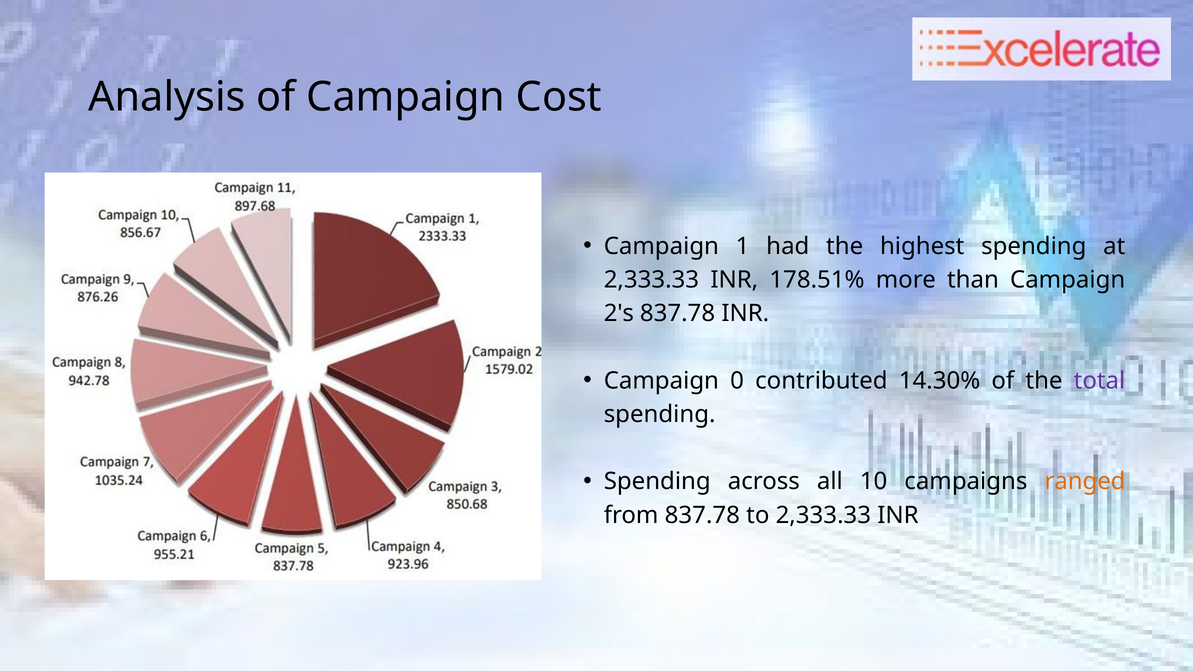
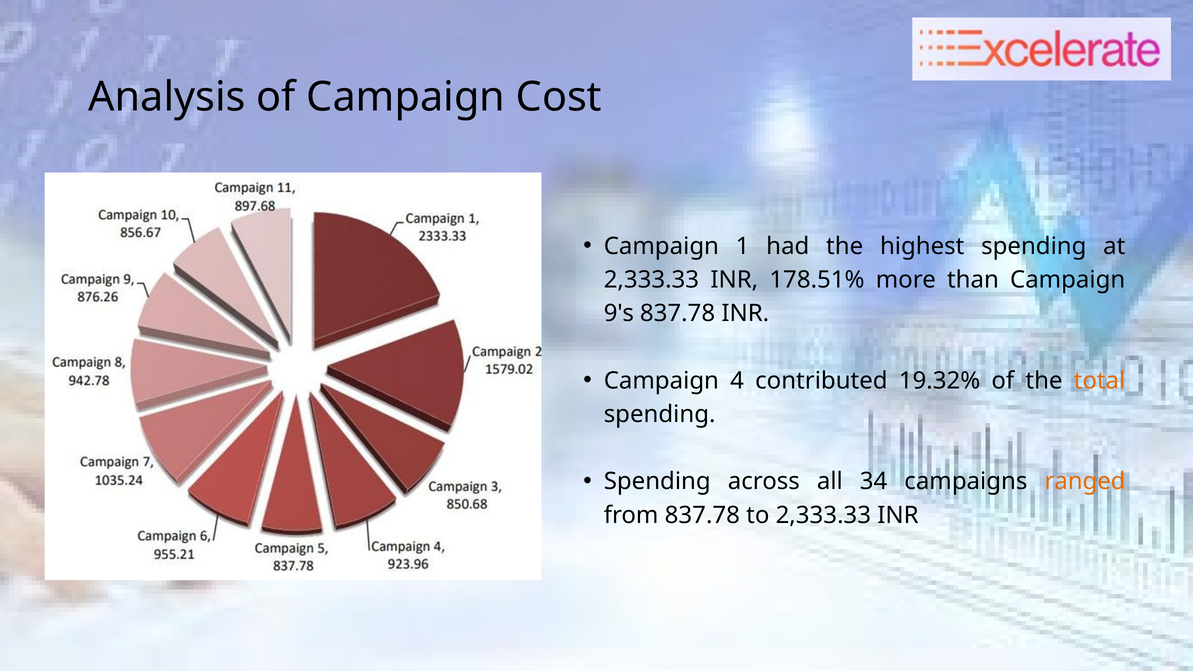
2's: 2's -> 9's (619, 313)
0: 0 -> 4 (737, 381)
14.30%: 14.30% -> 19.32% (940, 381)
total colour: purple -> orange (1100, 381)
10: 10 -> 34 (874, 482)
